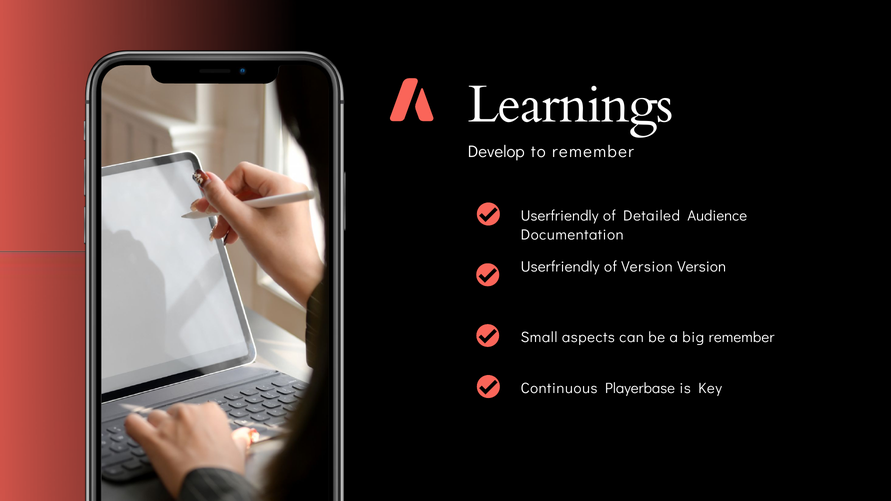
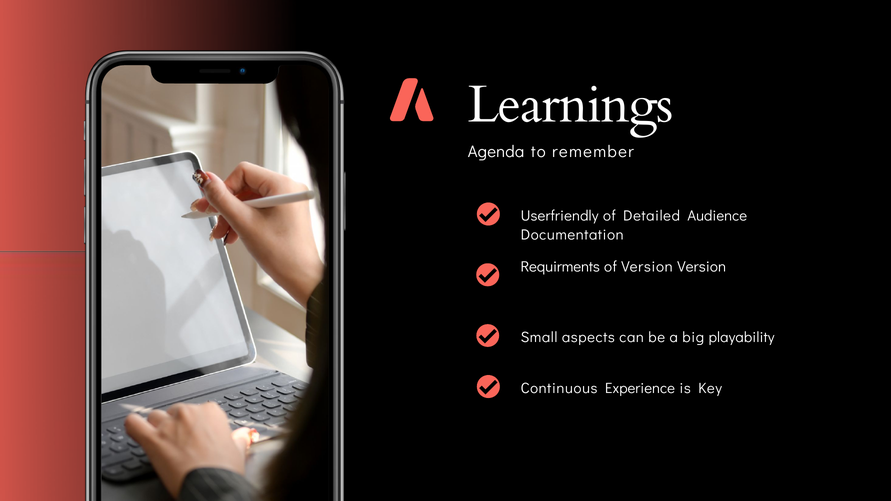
Develop: Develop -> Agenda (496, 152)
Userfriendly: Userfriendly -> Requirments (560, 267)
big remember: remember -> playability (742, 337)
Playerbase: Playerbase -> Experience (640, 388)
